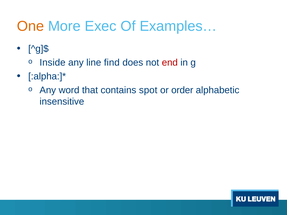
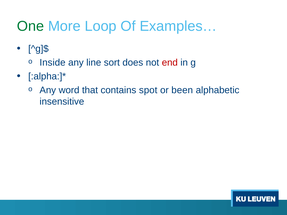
One colour: orange -> green (30, 26)
Exec: Exec -> Loop (101, 26)
find: find -> sort (112, 63)
order: order -> been (182, 90)
